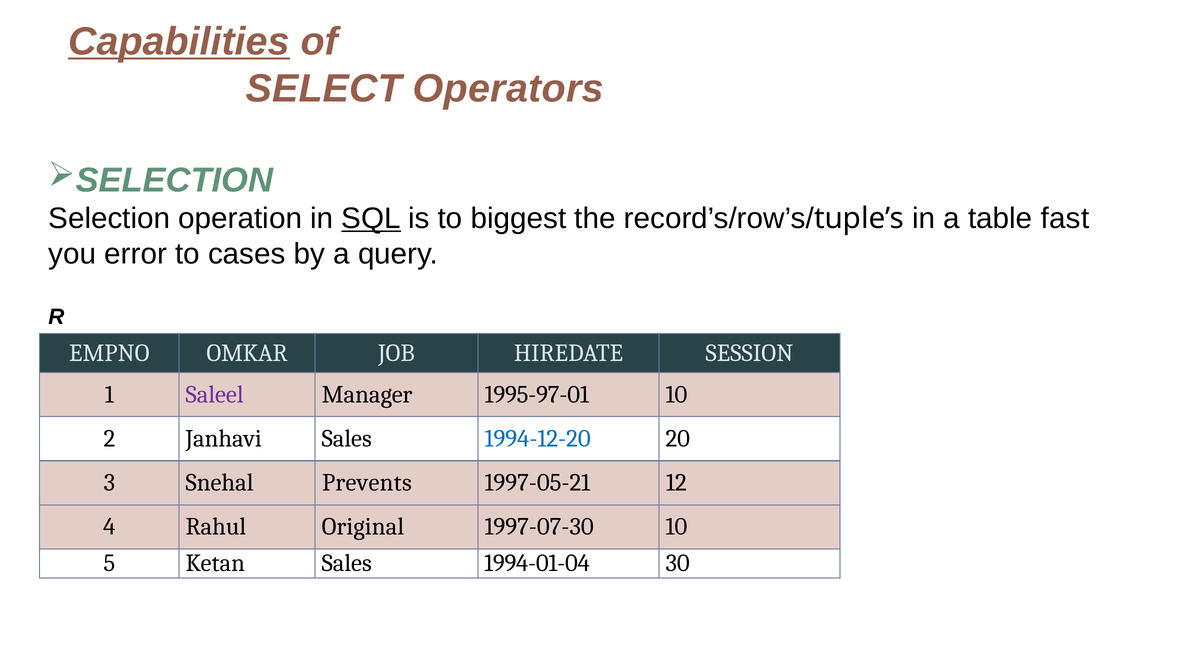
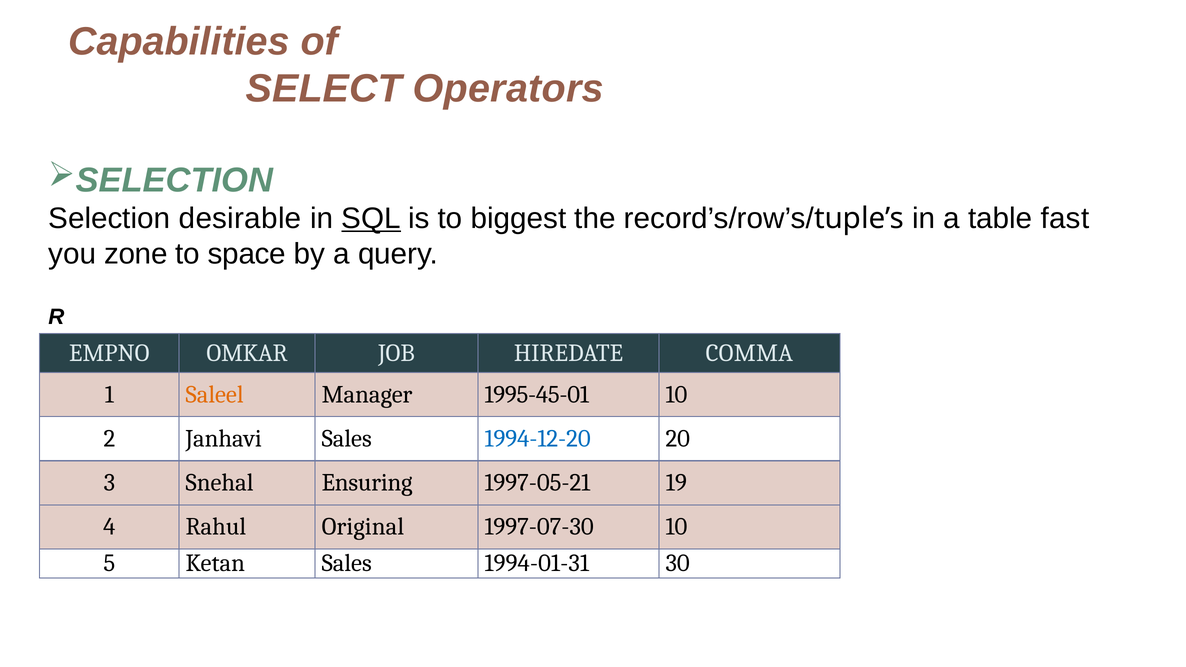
Capabilities underline: present -> none (179, 41)
operation: operation -> desirable (240, 218)
error: error -> zone (136, 254)
cases: cases -> space (247, 254)
SESSION: SESSION -> COMMA (749, 353)
Saleel colour: purple -> orange (215, 395)
1995-97-01: 1995-97-01 -> 1995-45-01 (537, 395)
Prevents: Prevents -> Ensuring (367, 483)
12: 12 -> 19 (676, 483)
1994-01-04: 1994-01-04 -> 1994-01-31 (537, 563)
